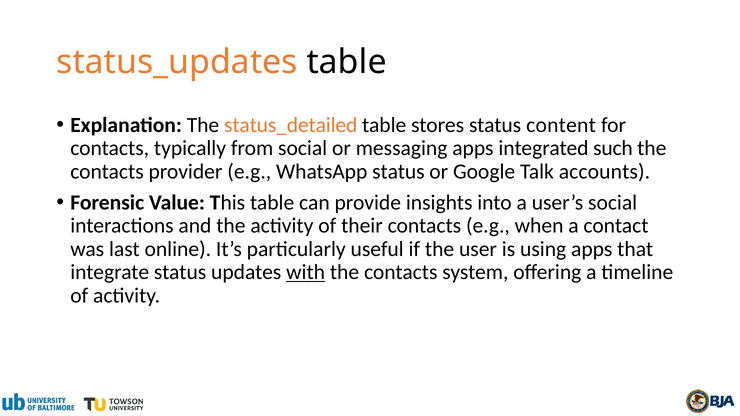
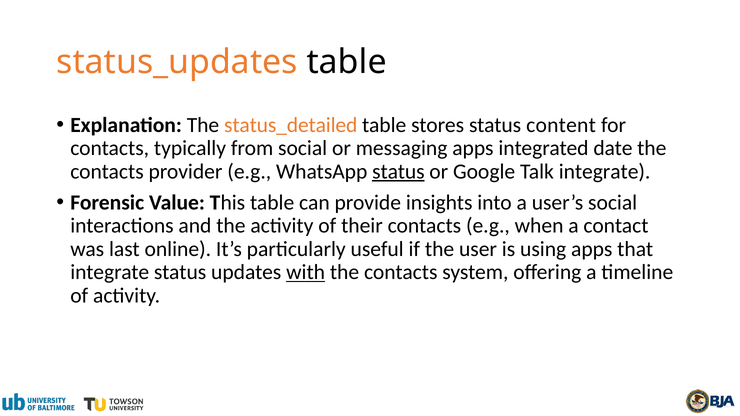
such: such -> date (613, 148)
status underline: none -> present (398, 172)
Talk accounts: accounts -> integrate (605, 172)
